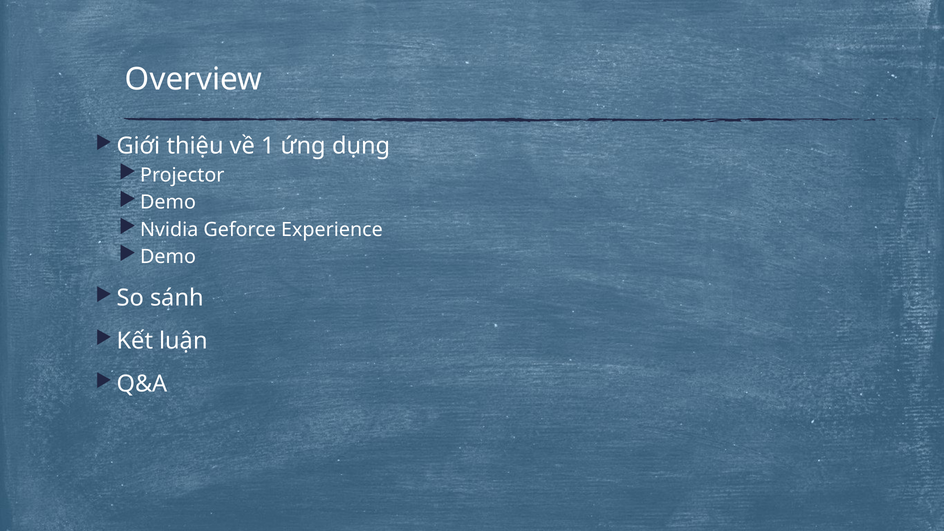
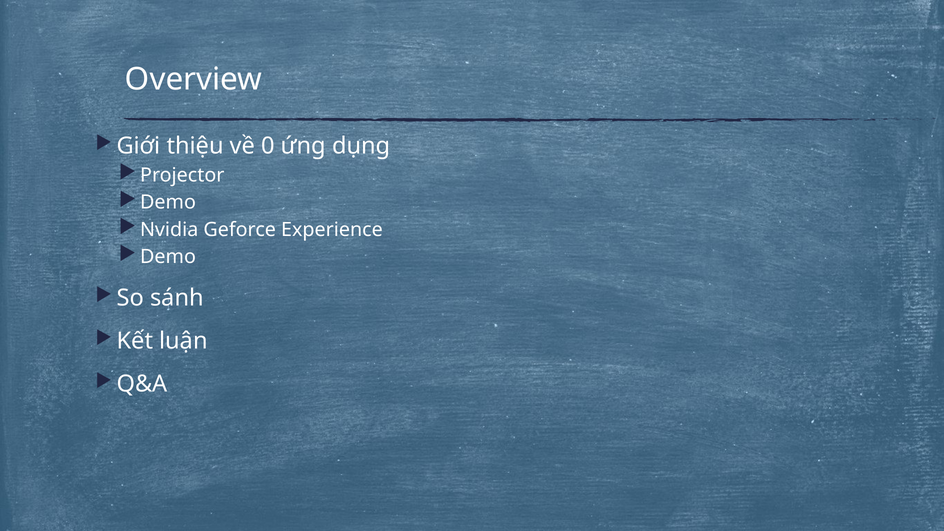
1: 1 -> 0 (268, 146)
